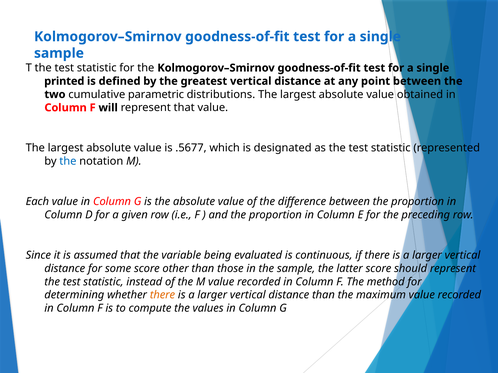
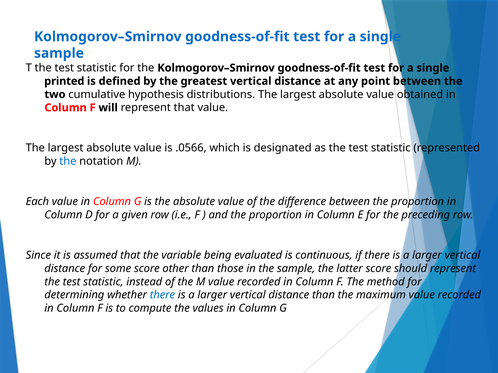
parametric: parametric -> hypothesis (156, 95)
.5677: .5677 -> .0566 (191, 148)
there colour: orange -> blue (162, 295)
